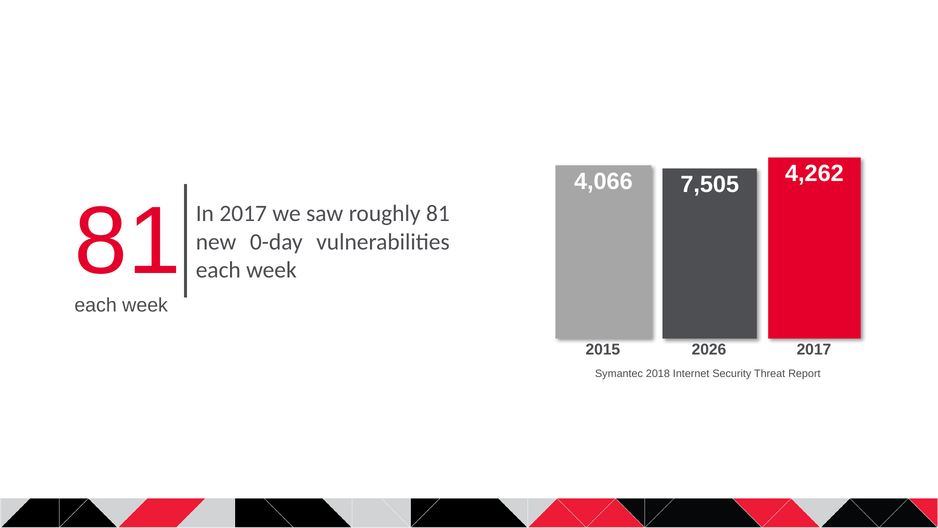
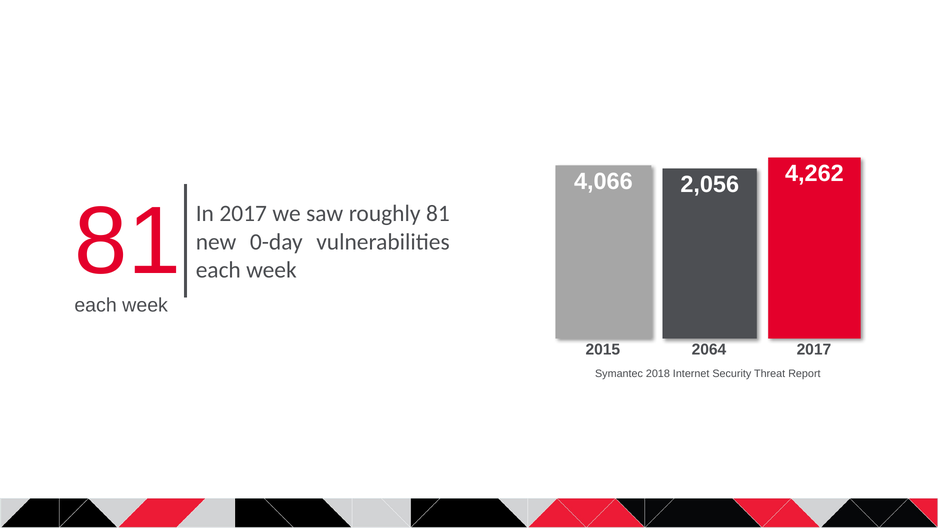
7,505: 7,505 -> 2,056 (710, 184)
2026: 2026 -> 2064 (709, 349)
